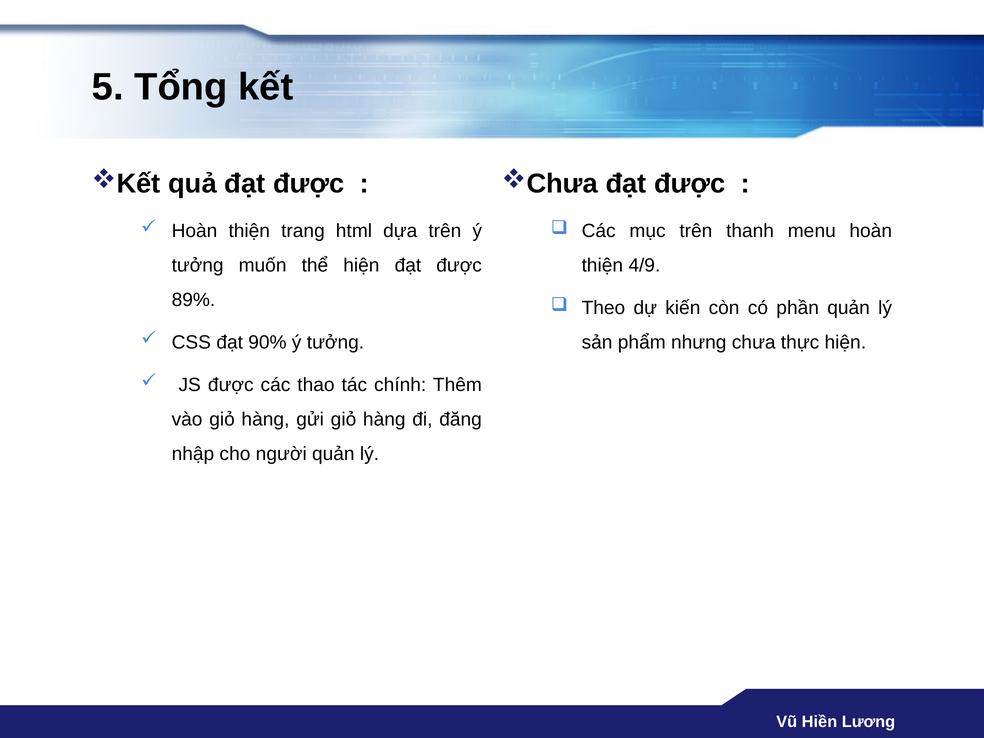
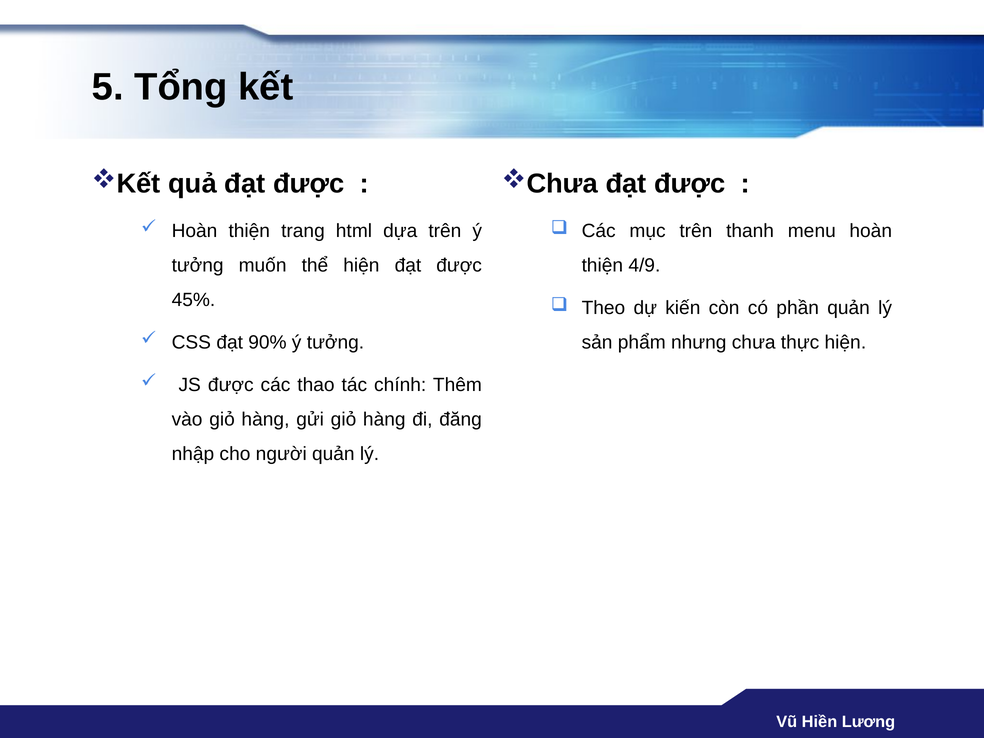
89%: 89% -> 45% (193, 300)
